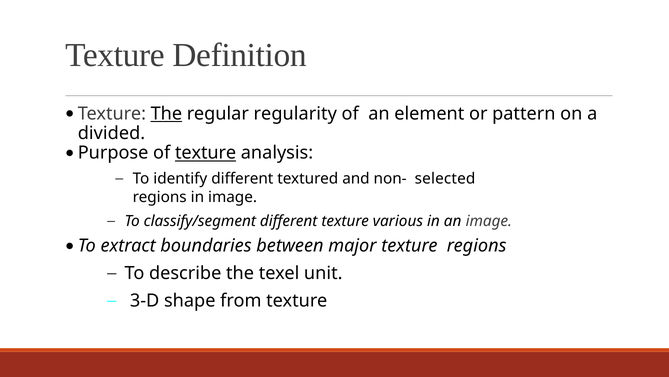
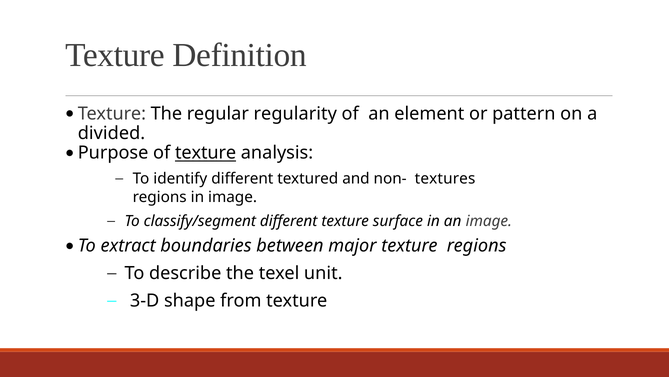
The underline: present -> none (166, 113)
selected: selected -> textures (445, 178)
various: various -> surface (398, 221)
